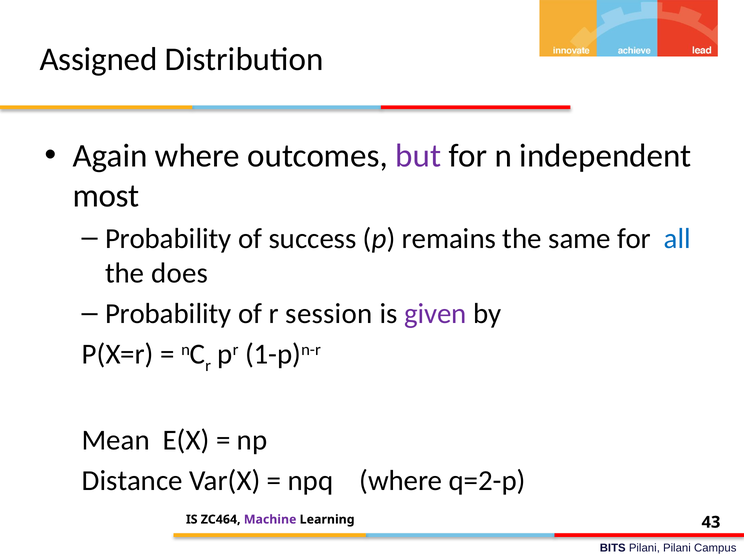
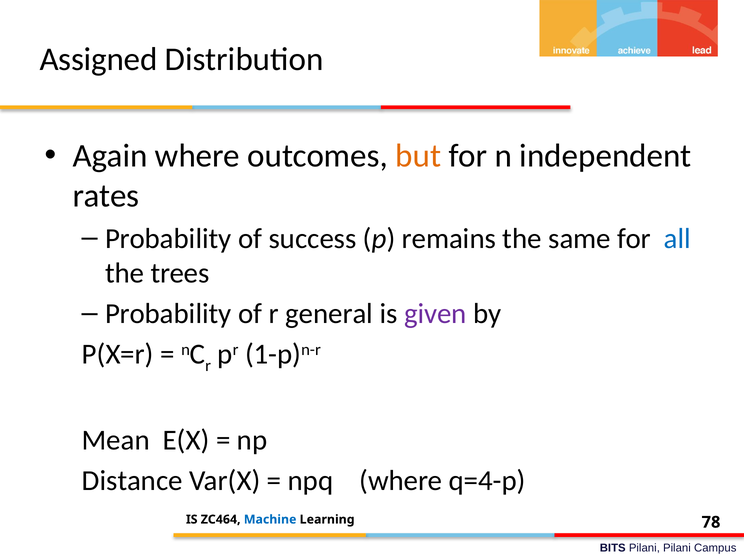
but colour: purple -> orange (418, 156)
most: most -> rates (106, 196)
does: does -> trees (180, 273)
session: session -> general (329, 314)
q=2-p: q=2-p -> q=4-p (487, 481)
Machine colour: purple -> blue (270, 519)
43: 43 -> 78 (711, 522)
